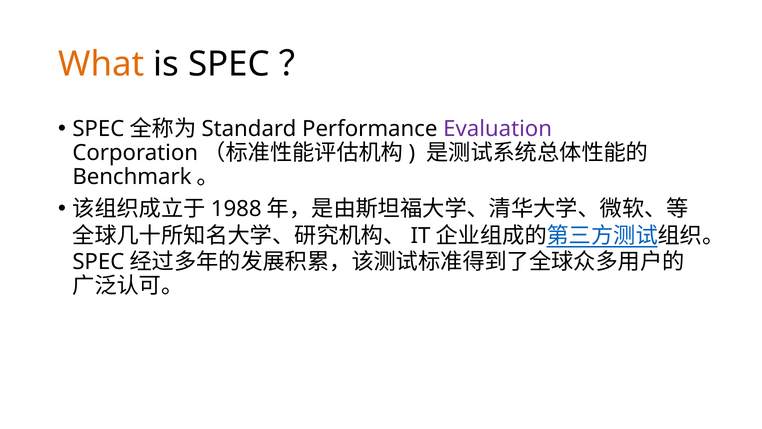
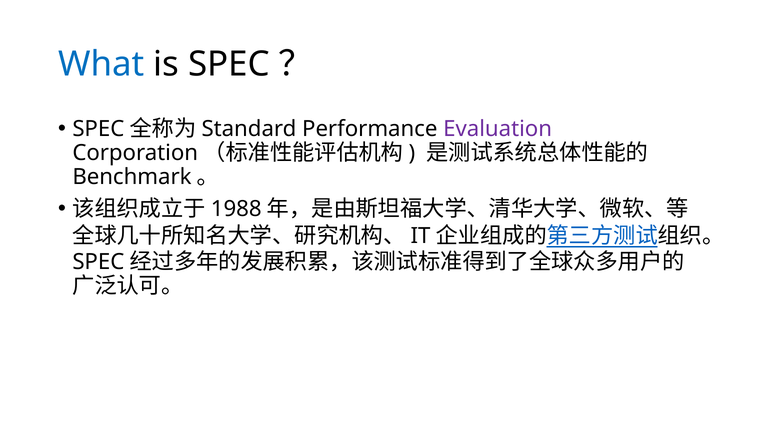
What colour: orange -> blue (101, 64)
